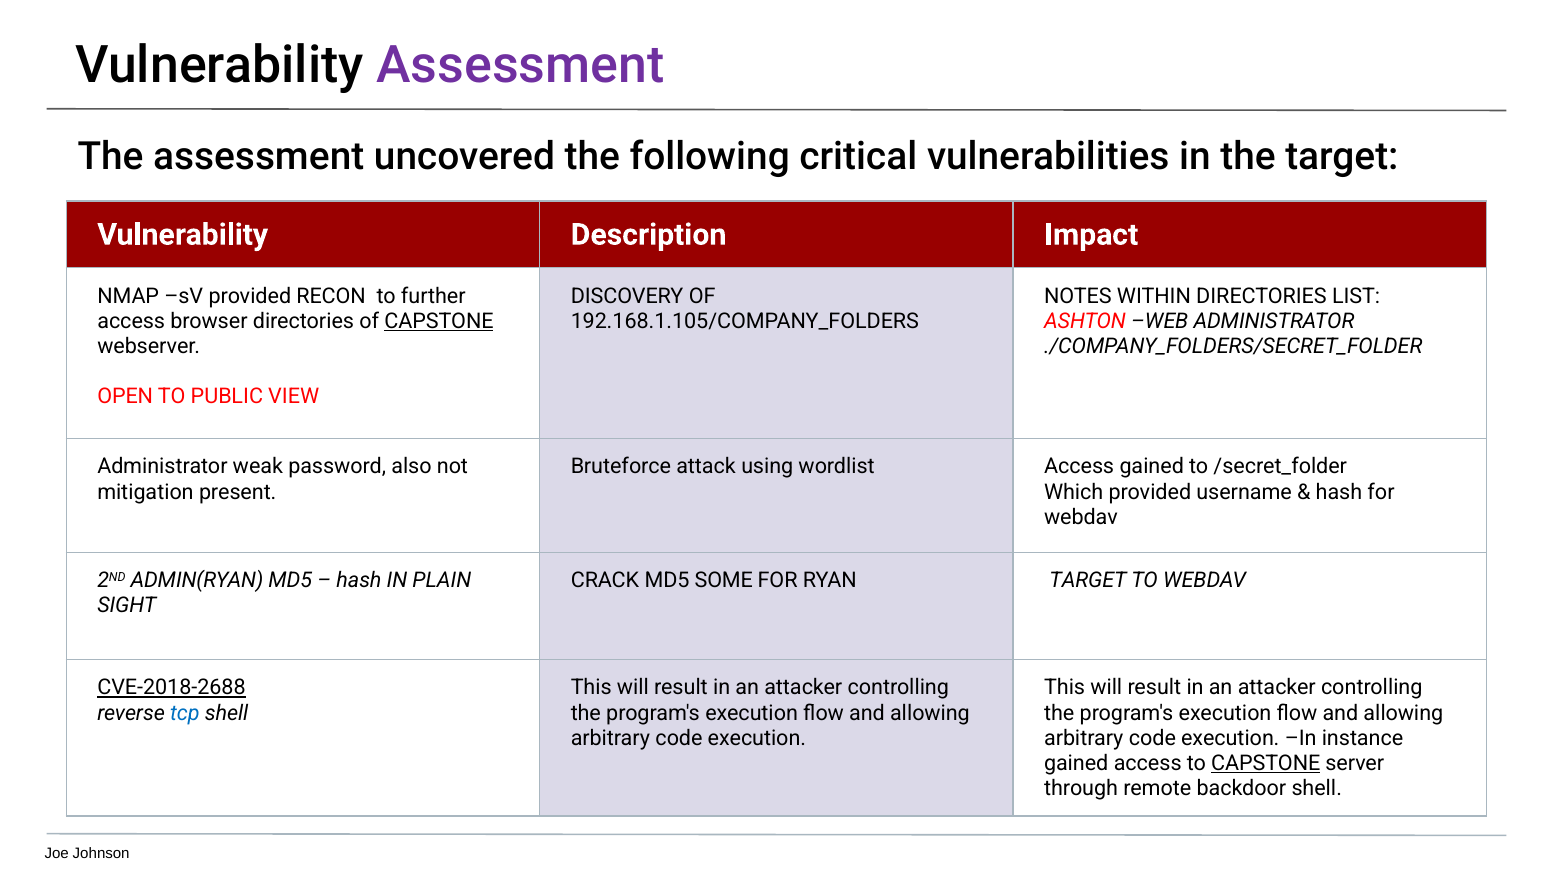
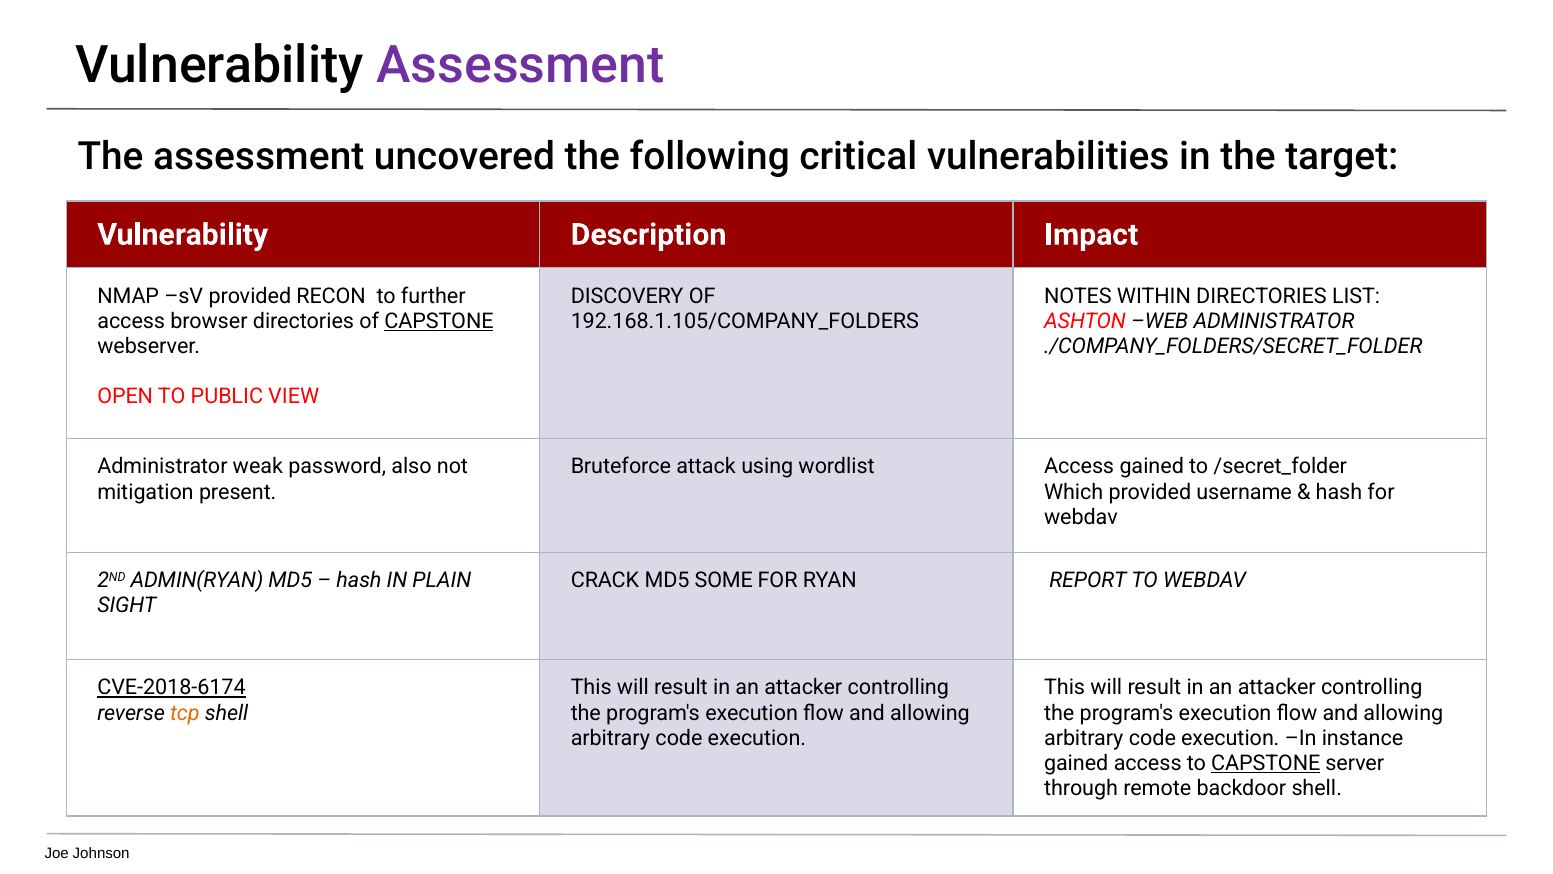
RYAN TARGET: TARGET -> REPORT (1088, 580)
CVE-2018-2688: CVE-2018-2688 -> CVE-2018-6174 (171, 687)
tcp colour: blue -> orange (185, 713)
